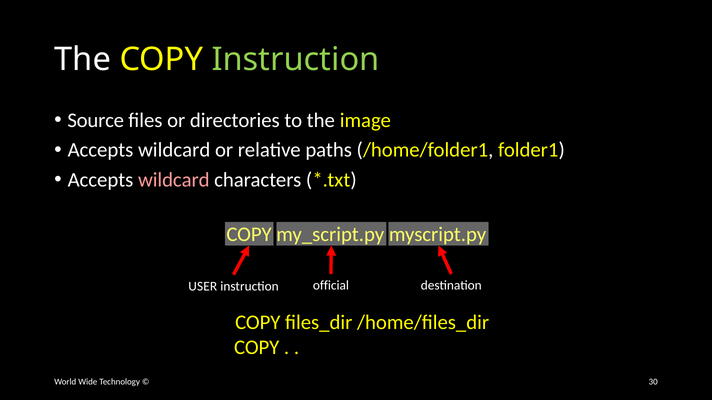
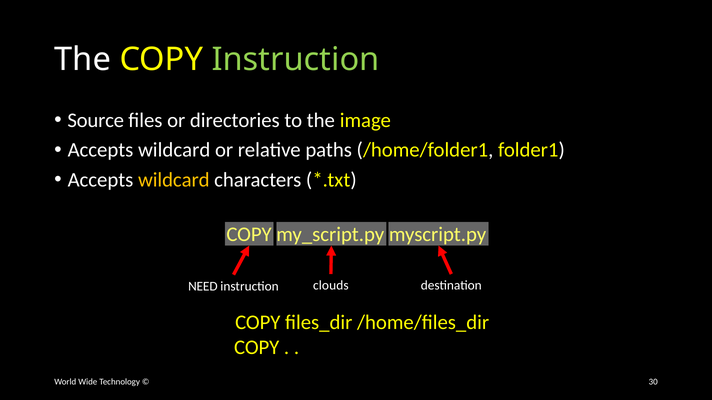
wildcard colour: pink -> yellow (174, 180)
official: official -> clouds (331, 286)
USER: USER -> NEED (203, 287)
